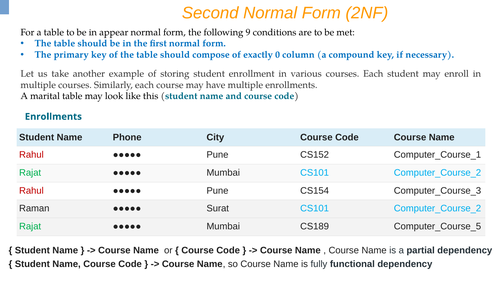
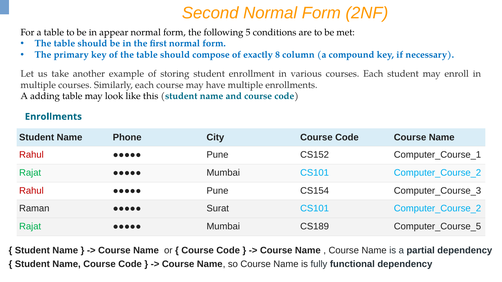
9: 9 -> 5 (248, 32)
0: 0 -> 8 (278, 55)
marital: marital -> adding (45, 96)
